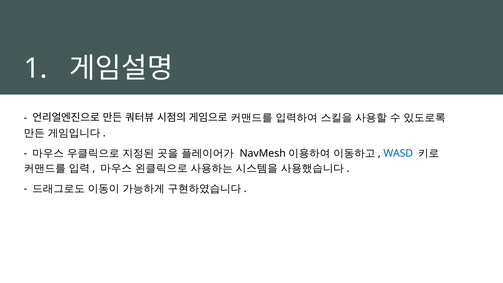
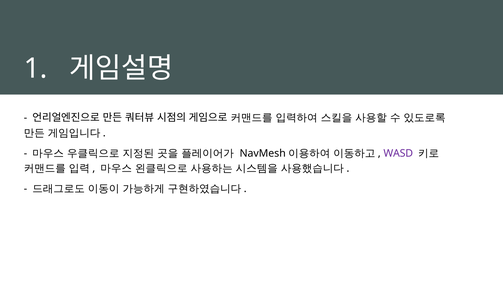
WASD colour: blue -> purple (398, 153)
